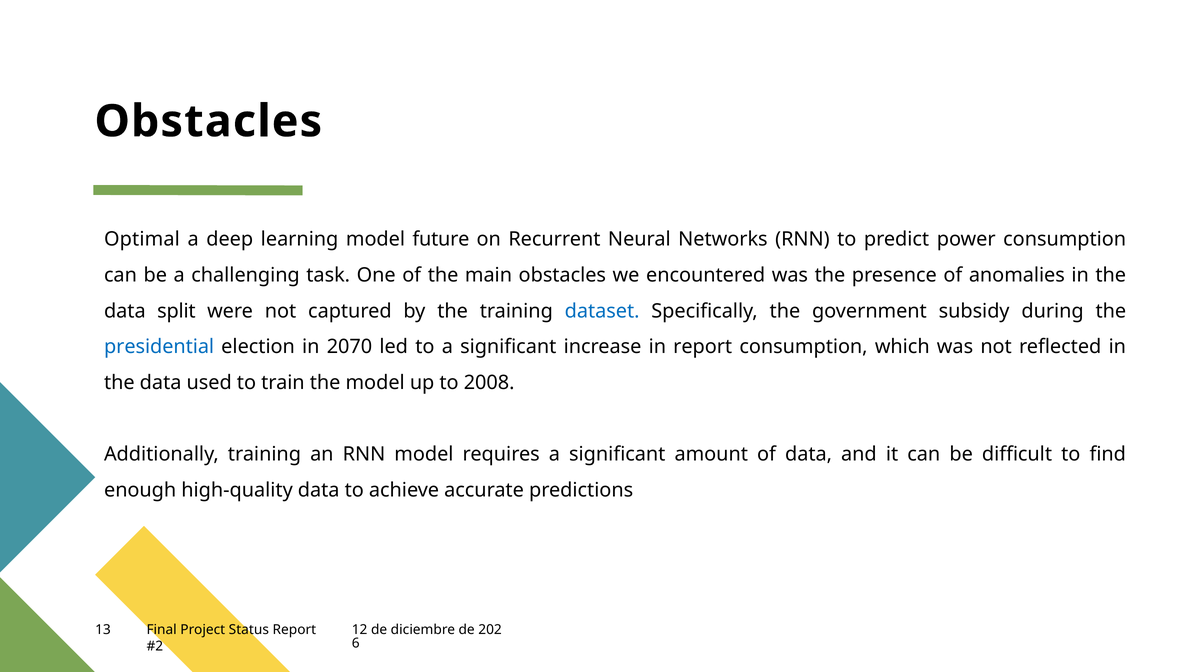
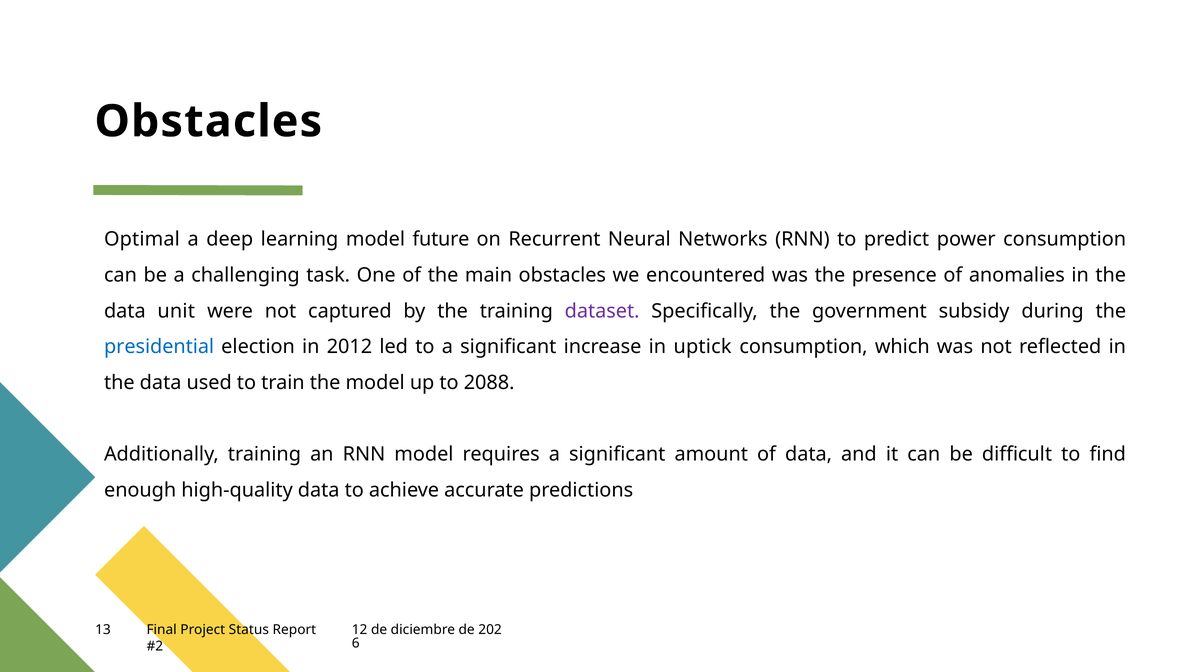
split: split -> unit (176, 311)
dataset colour: blue -> purple (602, 311)
2070: 2070 -> 2012 (349, 347)
in report: report -> uptick (703, 347)
2008: 2008 -> 2088 (489, 383)
